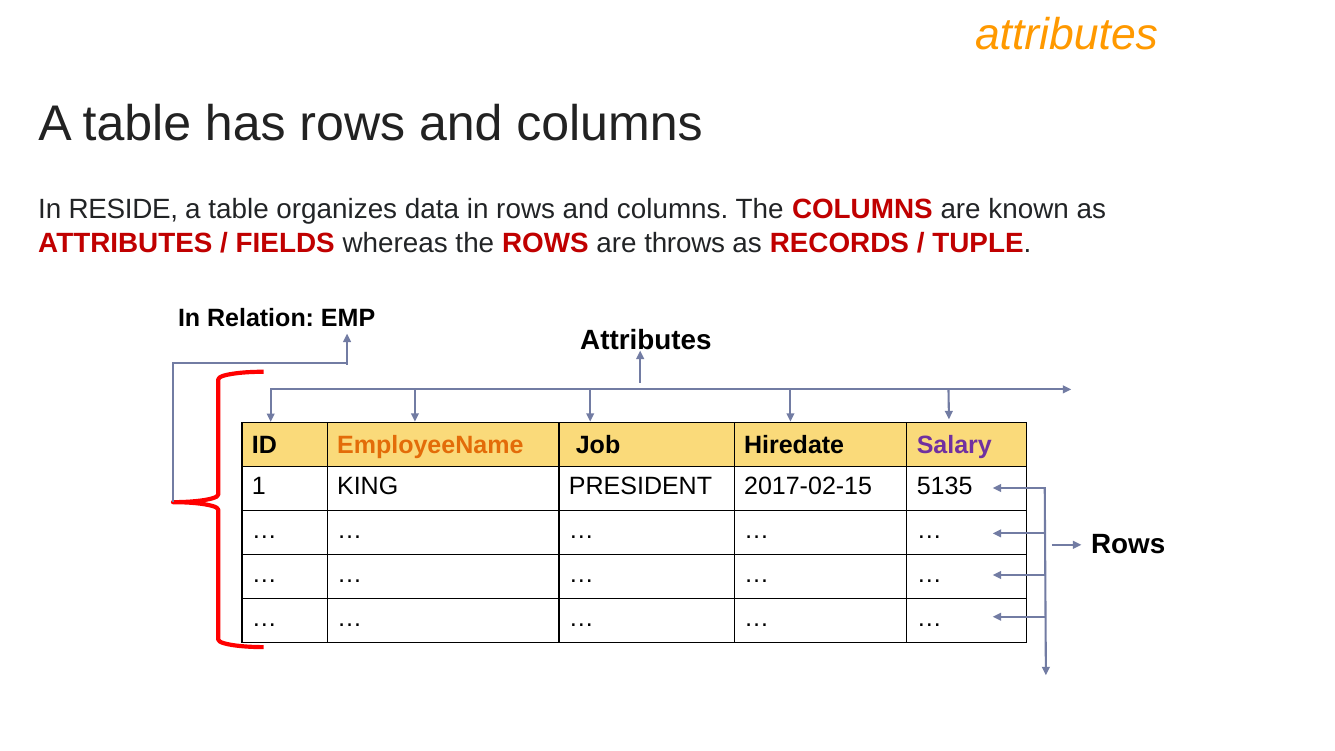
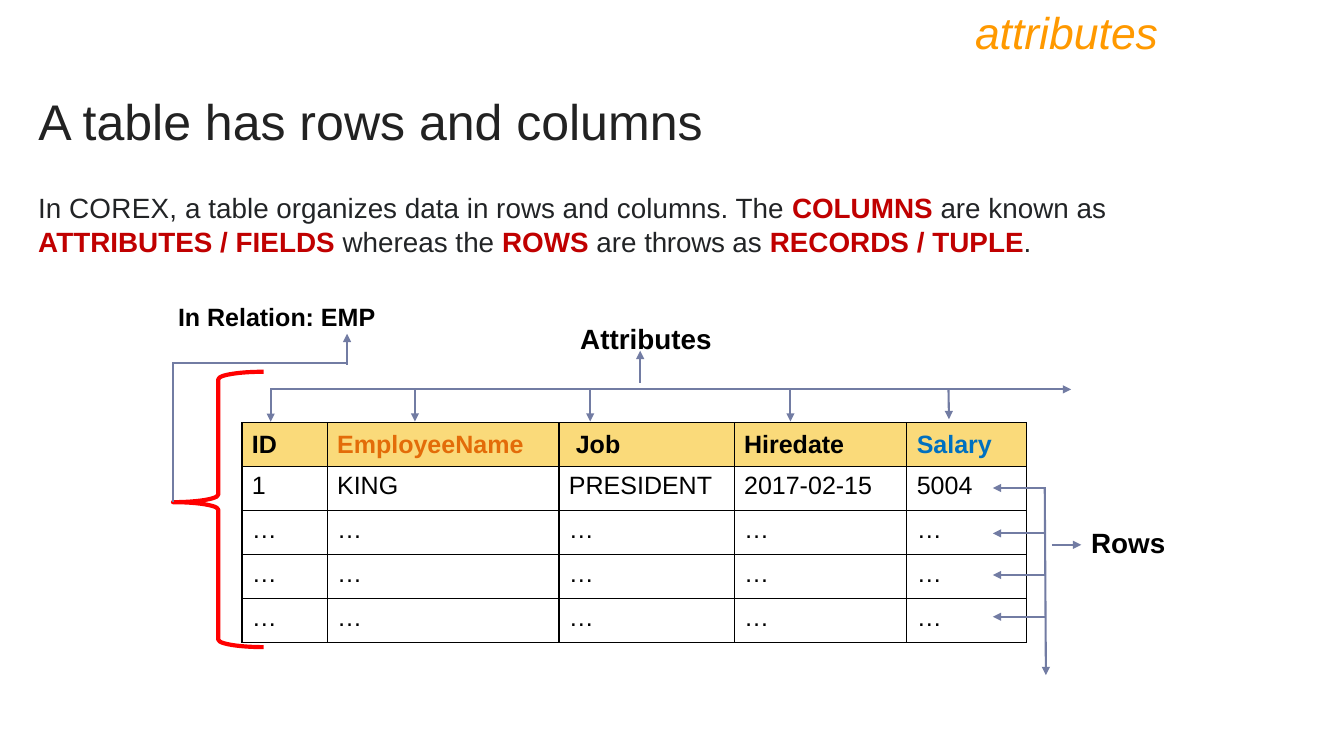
RESIDE: RESIDE -> COREX (123, 210)
Salary colour: purple -> blue (954, 445)
5135: 5135 -> 5004 (945, 486)
